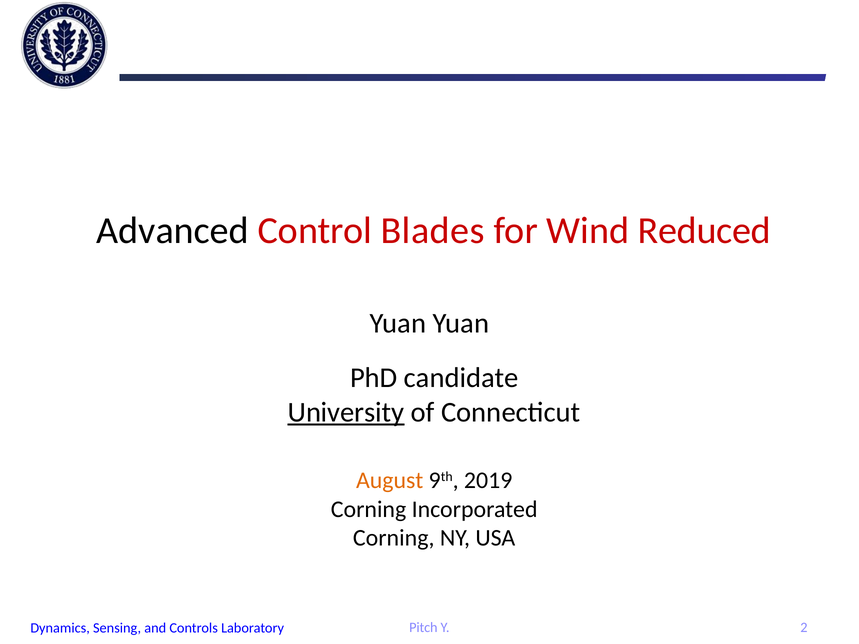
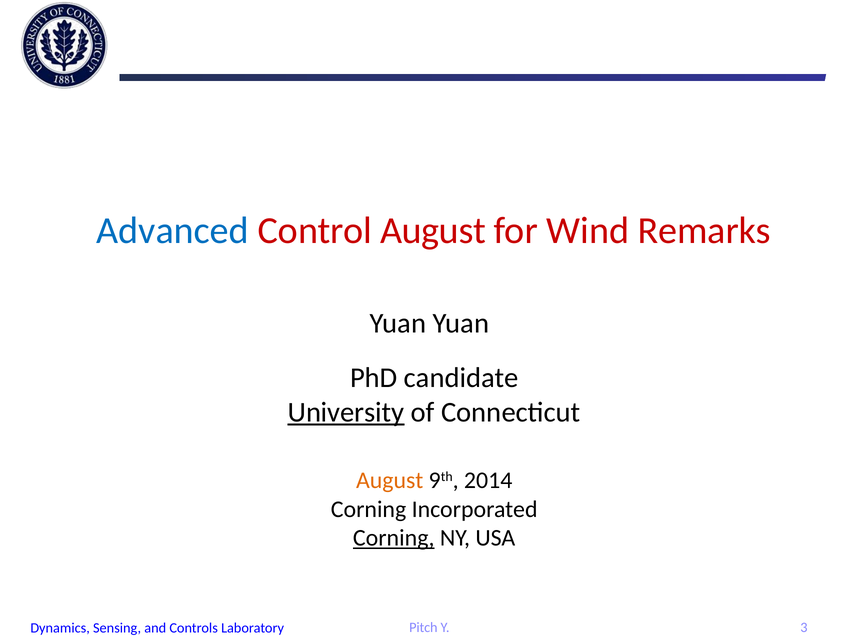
Advanced colour: black -> blue (173, 231)
Control Blades: Blades -> August (433, 231)
Reduced: Reduced -> Remarks (704, 231)
2019: 2019 -> 2014 (488, 481)
Corning underline: none -> present (394, 538)
2: 2 -> 3 (804, 628)
